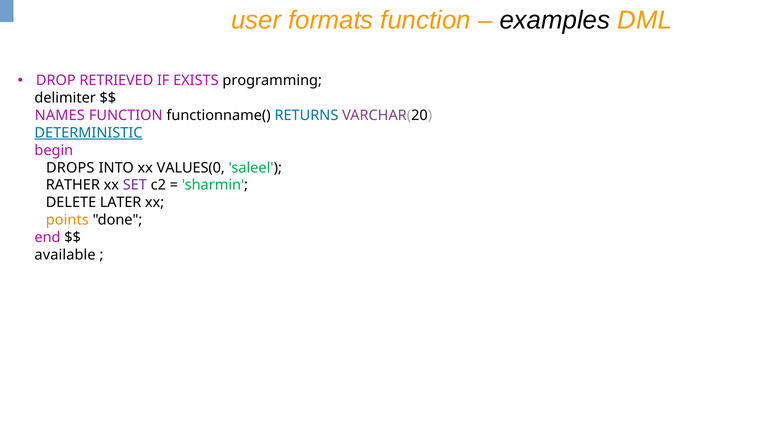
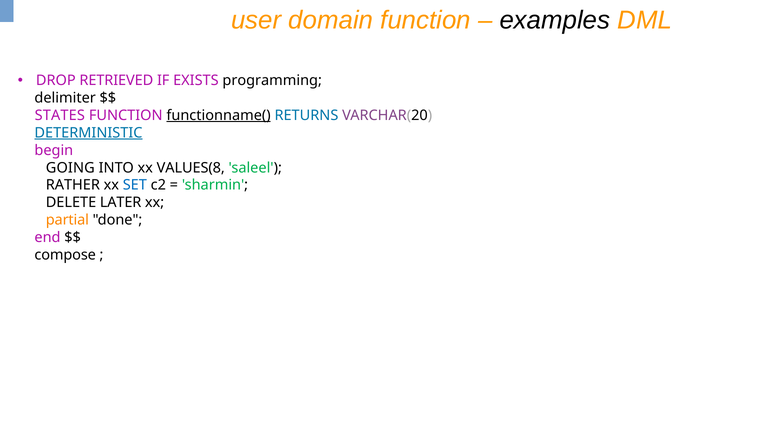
formats: formats -> domain (331, 20)
NAMES: NAMES -> STATES (60, 115)
functionname( underline: none -> present (219, 115)
DROPS: DROPS -> GOING (70, 168)
VALUES(0: VALUES(0 -> VALUES(8 (191, 168)
SET colour: purple -> blue (135, 185)
points: points -> partial (67, 220)
available: available -> compose (65, 255)
